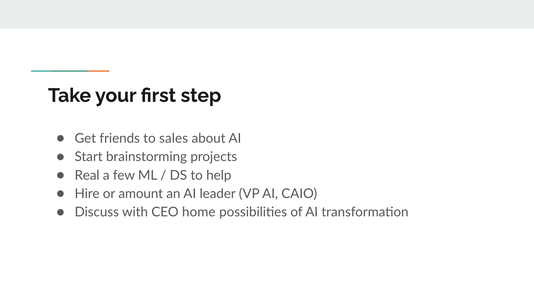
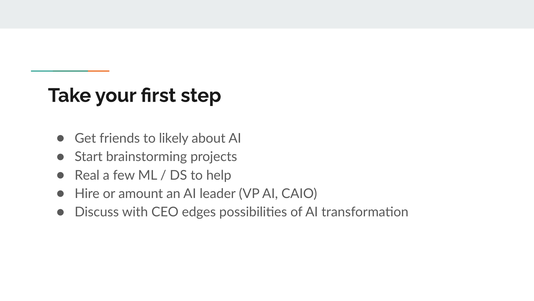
sales: sales -> likely (174, 138)
home: home -> edges (199, 212)
